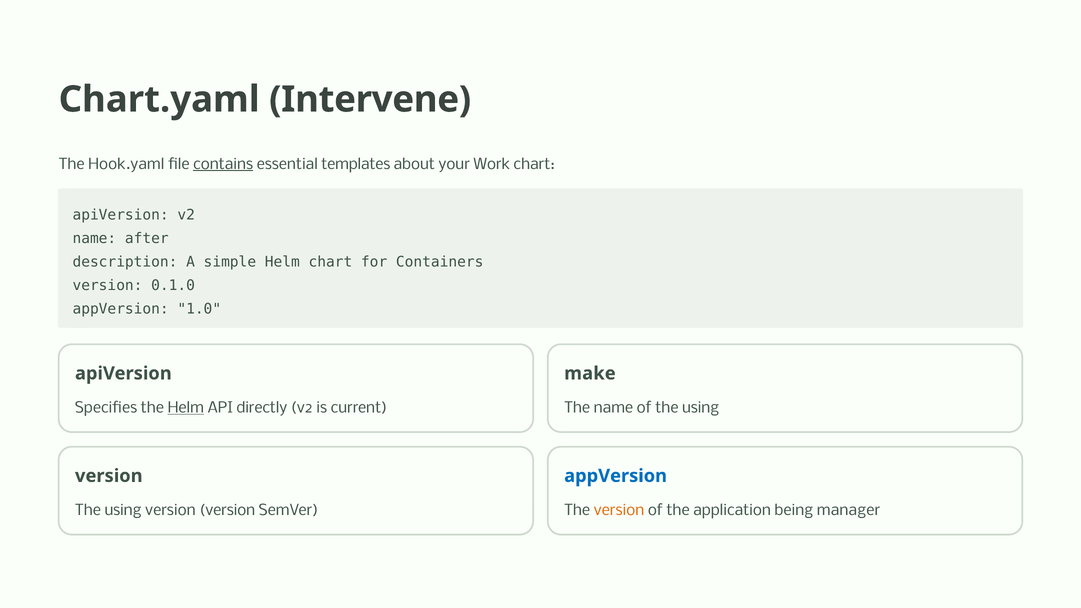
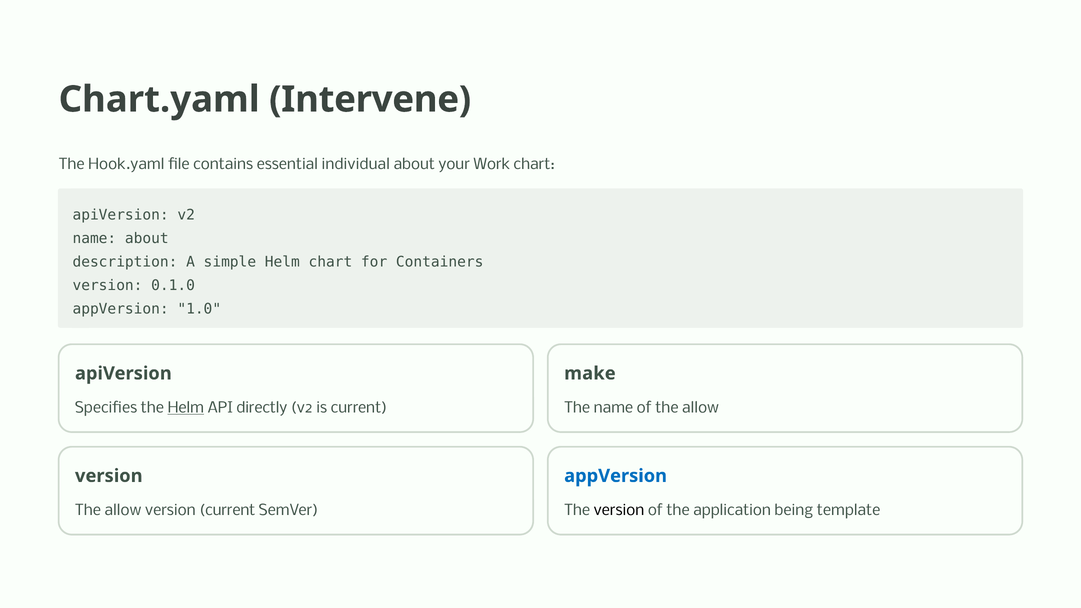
contains underline: present -> none (223, 164)
templates: templates -> individual (356, 164)
name after: after -> about (147, 239)
of the using: using -> allow (700, 408)
using: using -> allow (123, 511)
version version: version -> current (227, 511)
version colour: orange -> black (619, 511)
manager: manager -> template (849, 511)
